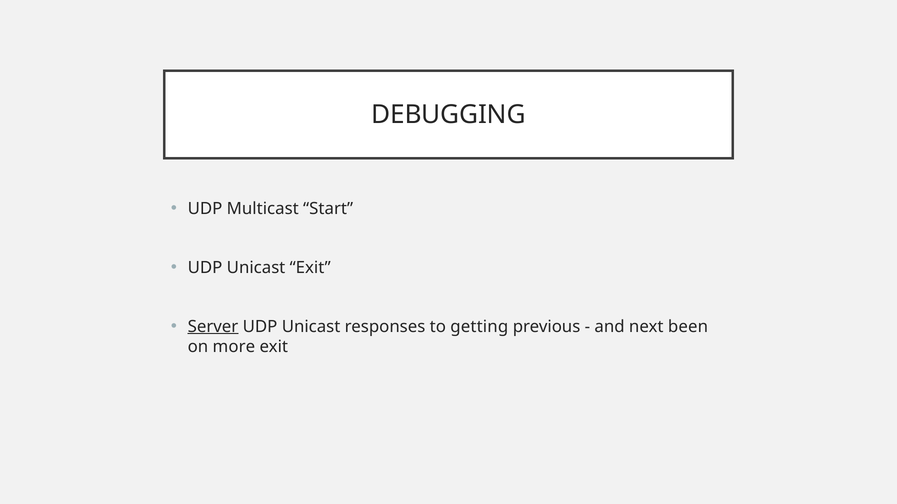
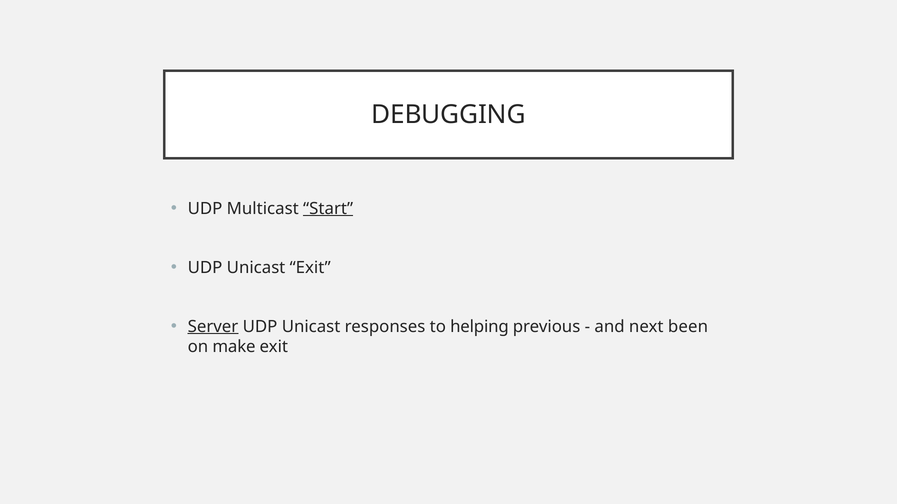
Start underline: none -> present (328, 209)
getting: getting -> helping (479, 327)
more: more -> make (234, 347)
